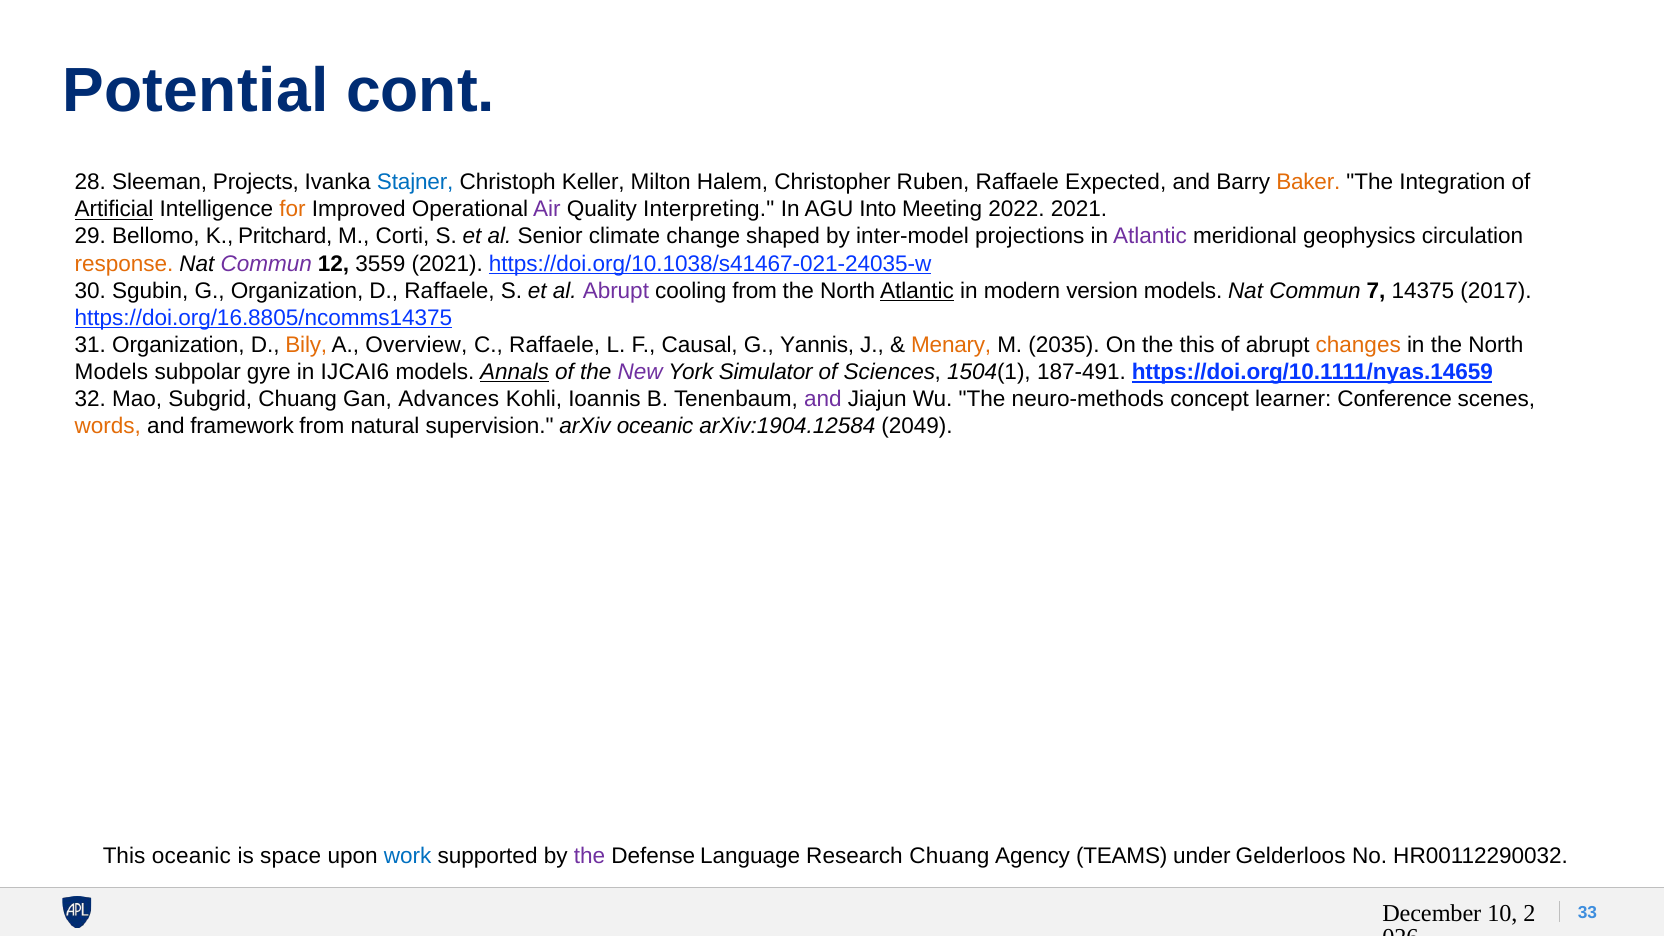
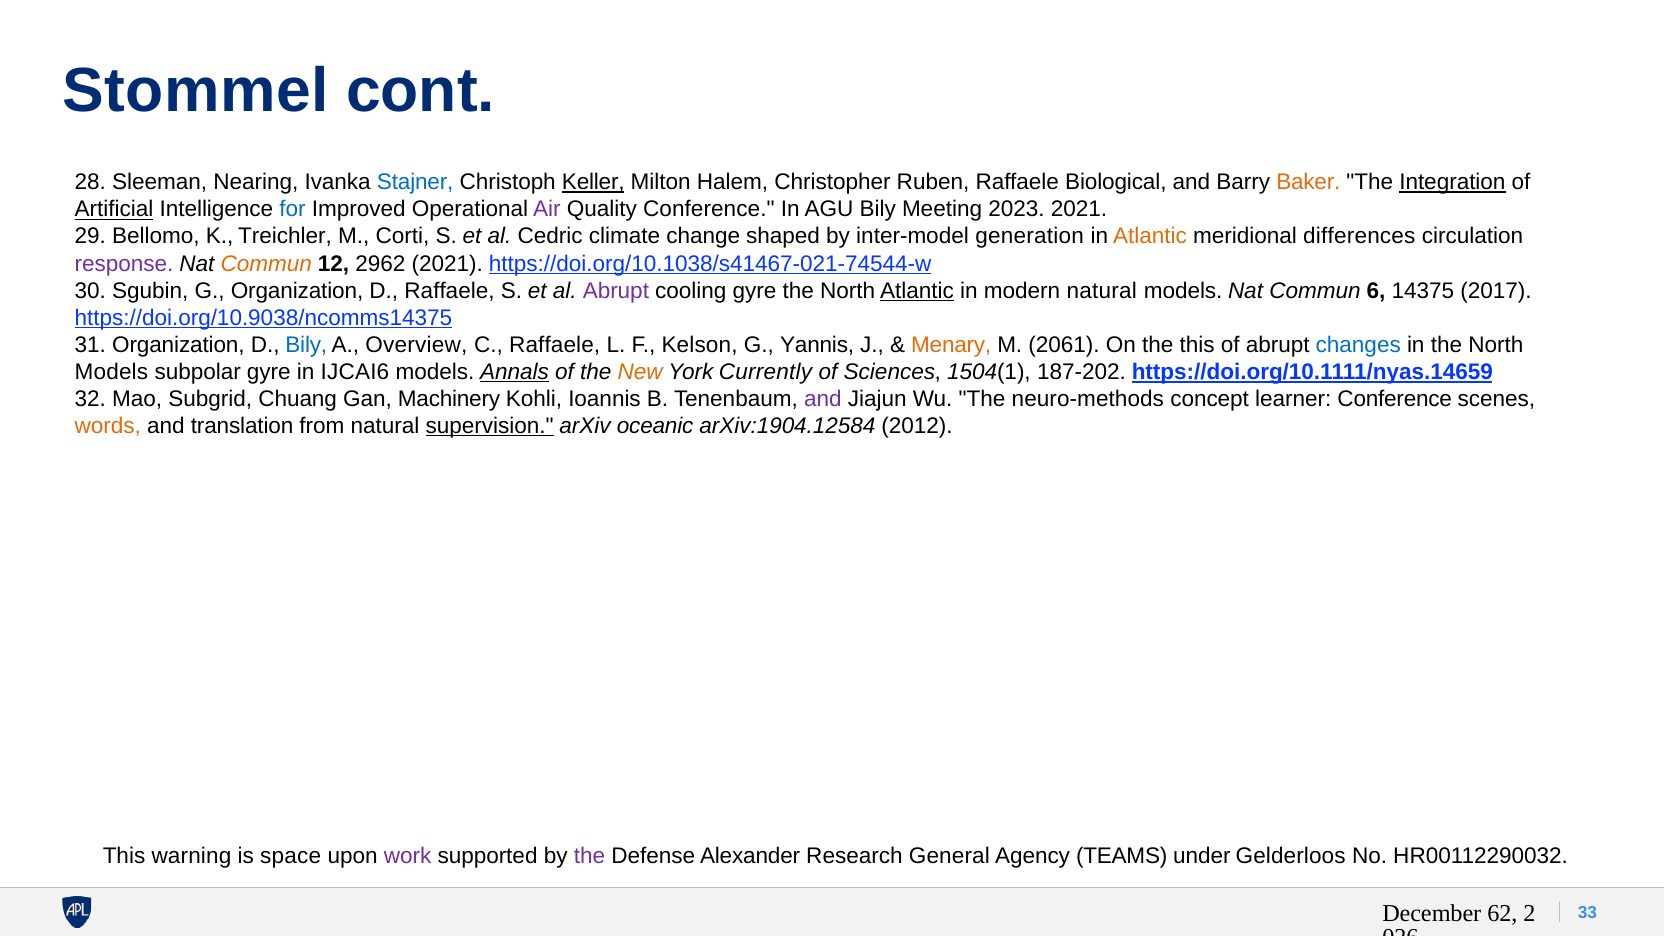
Potential: Potential -> Stommel (195, 90)
Projects: Projects -> Nearing (256, 182)
Keller underline: none -> present (593, 182)
Expected: Expected -> Biological (1116, 182)
Integration underline: none -> present (1452, 182)
for colour: orange -> blue (293, 209)
Quality Interpreting: Interpreting -> Conference (709, 209)
AGU Into: Into -> Bily (878, 209)
2022: 2022 -> 2023 (1016, 209)
Pritchard: Pritchard -> Treichler (285, 237)
Senior: Senior -> Cedric (550, 237)
projections: projections -> generation (1030, 237)
Atlantic colour: purple -> orange (1150, 237)
geophysics: geophysics -> differences (1359, 237)
response colour: orange -> purple (124, 264)
Commun colour: purple -> orange (266, 264)
3559: 3559 -> 2962 (380, 264)
https://doi.org/10.1038/s41467-021-24035-w: https://doi.org/10.1038/s41467-021-24035-w -> https://doi.org/10.1038/s41467-021-74544-w (710, 264)
cooling from: from -> gyre (755, 291)
modern version: version -> natural (1102, 291)
7: 7 -> 6 (1376, 291)
https://doi.org/16.8805/ncomms14375: https://doi.org/16.8805/ncomms14375 -> https://doi.org/10.9038/ncomms14375 (263, 318)
Bily colour: orange -> blue (306, 345)
Causal: Causal -> Kelson (700, 345)
2035: 2035 -> 2061 (1064, 345)
changes colour: orange -> blue (1358, 345)
New colour: purple -> orange (640, 372)
Simulator: Simulator -> Currently (766, 372)
187-491: 187-491 -> 187-202 (1081, 372)
Advances: Advances -> Machinery (449, 399)
framework: framework -> translation (242, 426)
supervision underline: none -> present (490, 426)
2049: 2049 -> 2012 (917, 426)
This oceanic: oceanic -> warning (191, 856)
work colour: blue -> purple (408, 856)
Language: Language -> Alexander (750, 856)
Research Chuang: Chuang -> General (949, 856)
10: 10 -> 62 (1502, 913)
